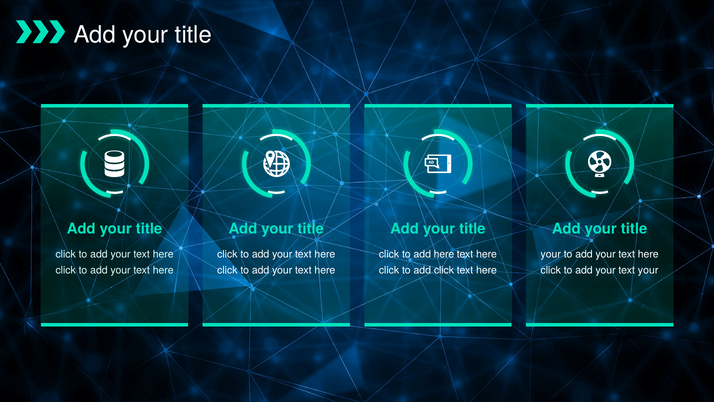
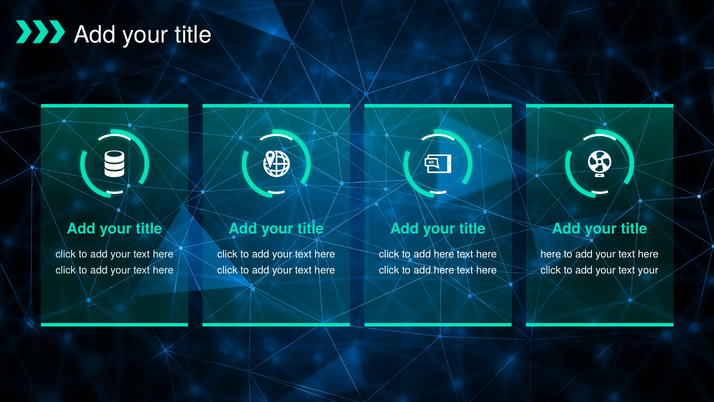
your: your -> here (551, 254)
click: click -> here (444, 270)
